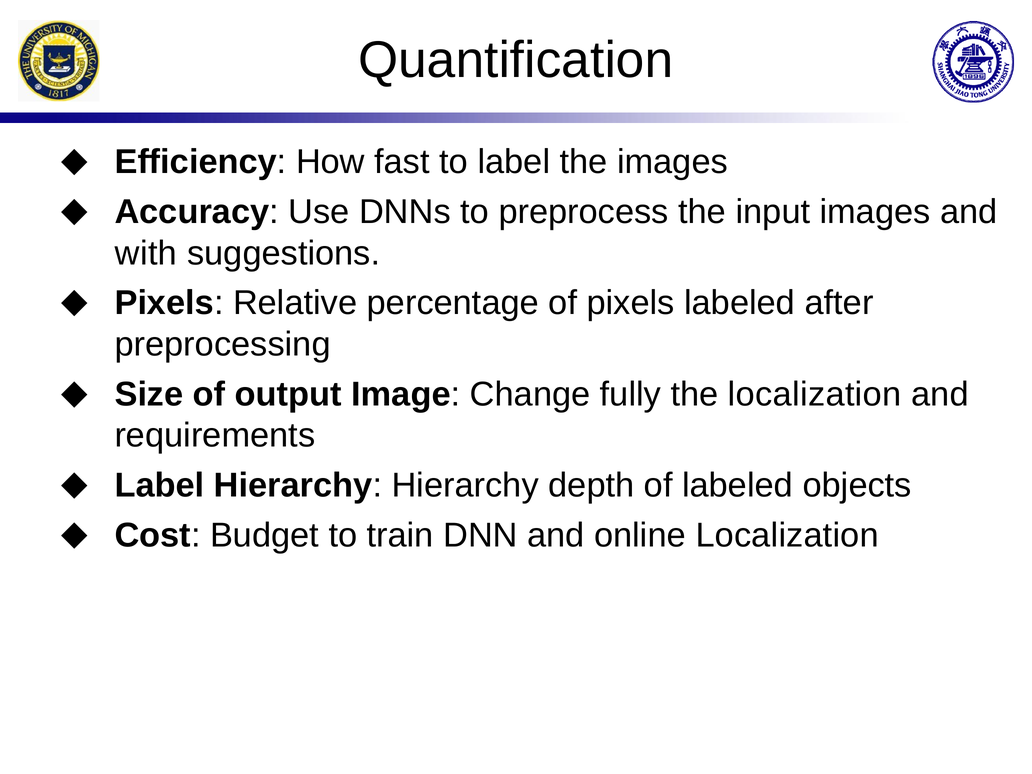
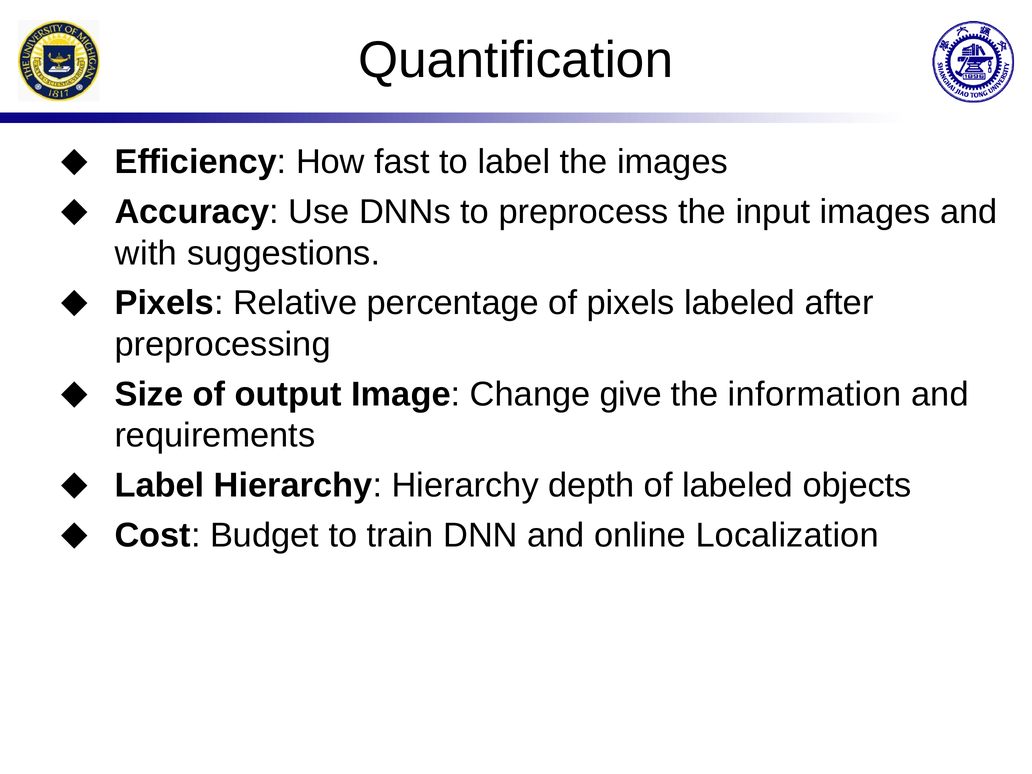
fully: fully -> give (631, 394)
the localization: localization -> information (815, 394)
